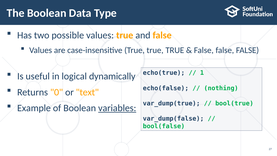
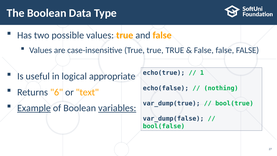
dynamically: dynamically -> appropriate (112, 76)
0: 0 -> 6 (57, 92)
Example underline: none -> present (34, 108)
